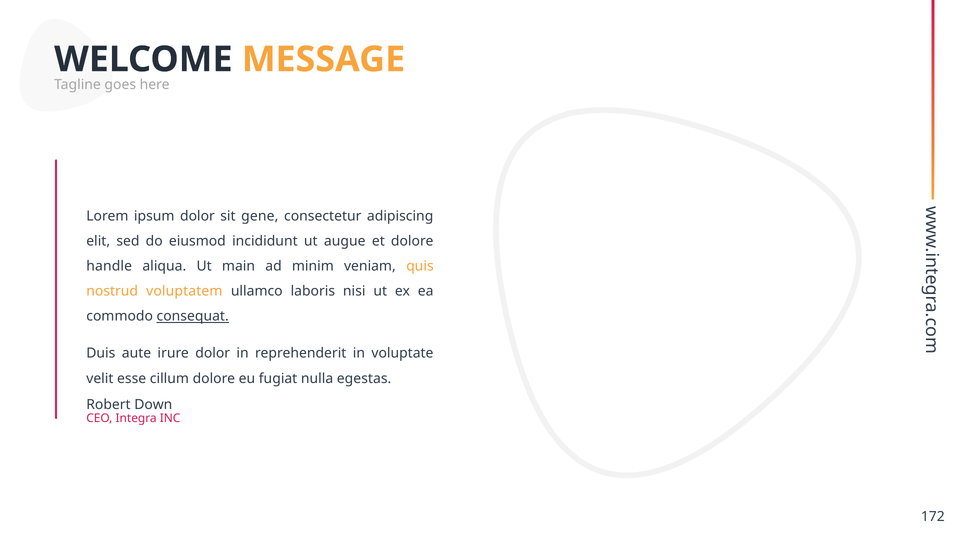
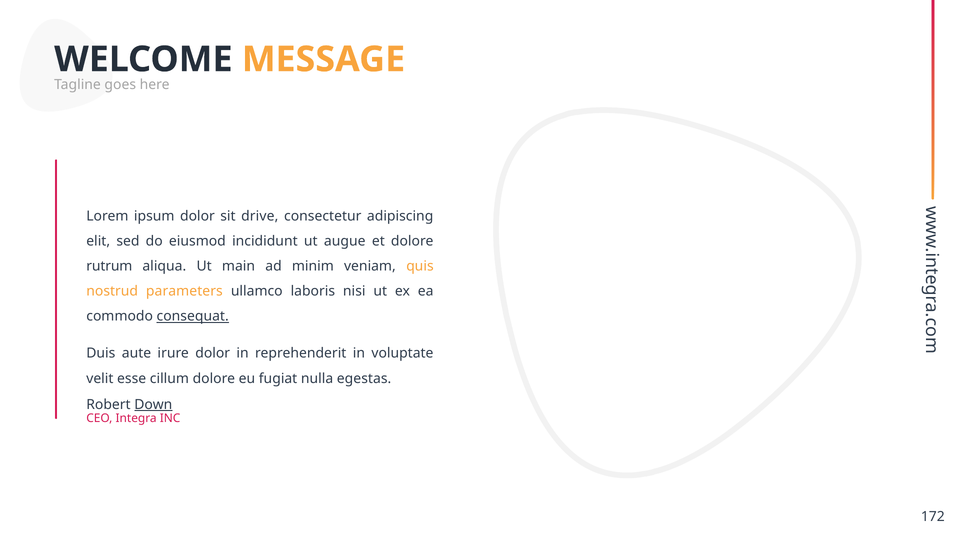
gene: gene -> drive (260, 216)
handle: handle -> rutrum (109, 266)
voluptatem: voluptatem -> parameters (184, 291)
Down underline: none -> present (153, 405)
